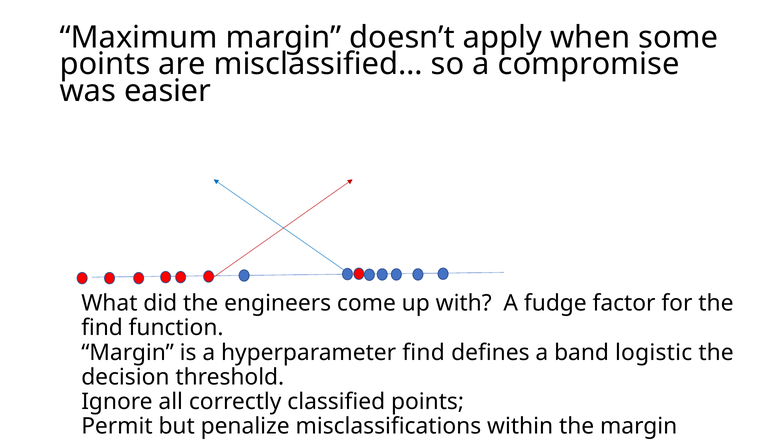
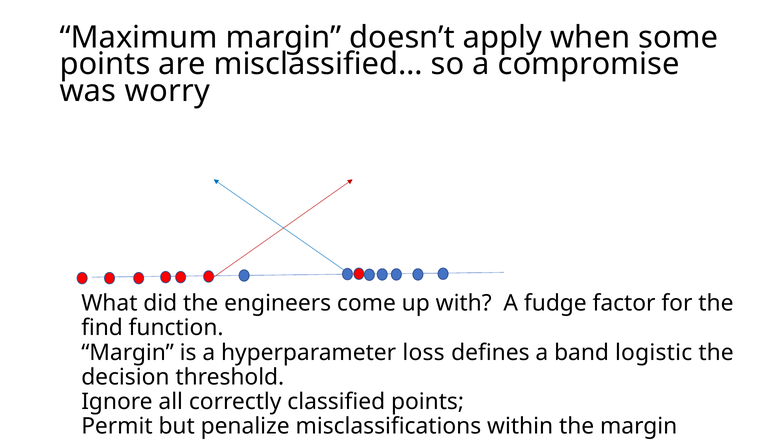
easier: easier -> worry (167, 91)
hyperparameter find: find -> loss (424, 352)
